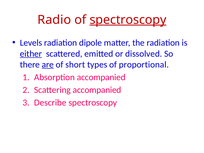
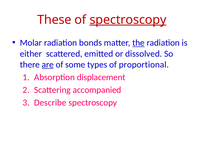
Radio: Radio -> These (54, 20)
Levels: Levels -> Molar (31, 43)
dipole: dipole -> bonds (90, 43)
the underline: none -> present (139, 43)
either underline: present -> none (31, 54)
short: short -> some (75, 65)
Absorption accompanied: accompanied -> displacement (101, 77)
